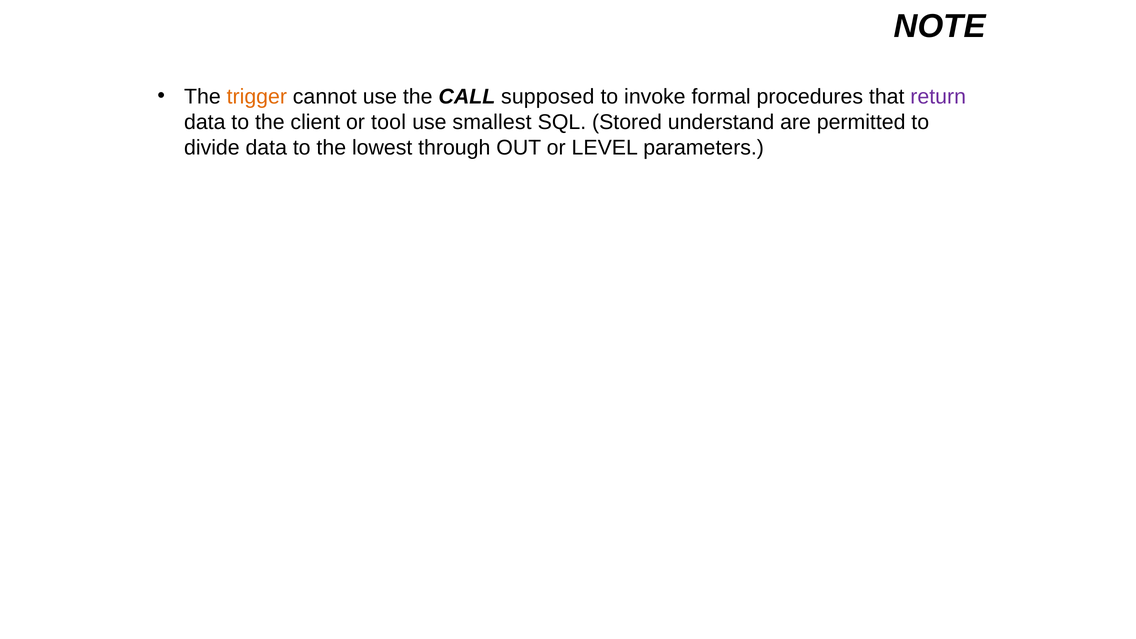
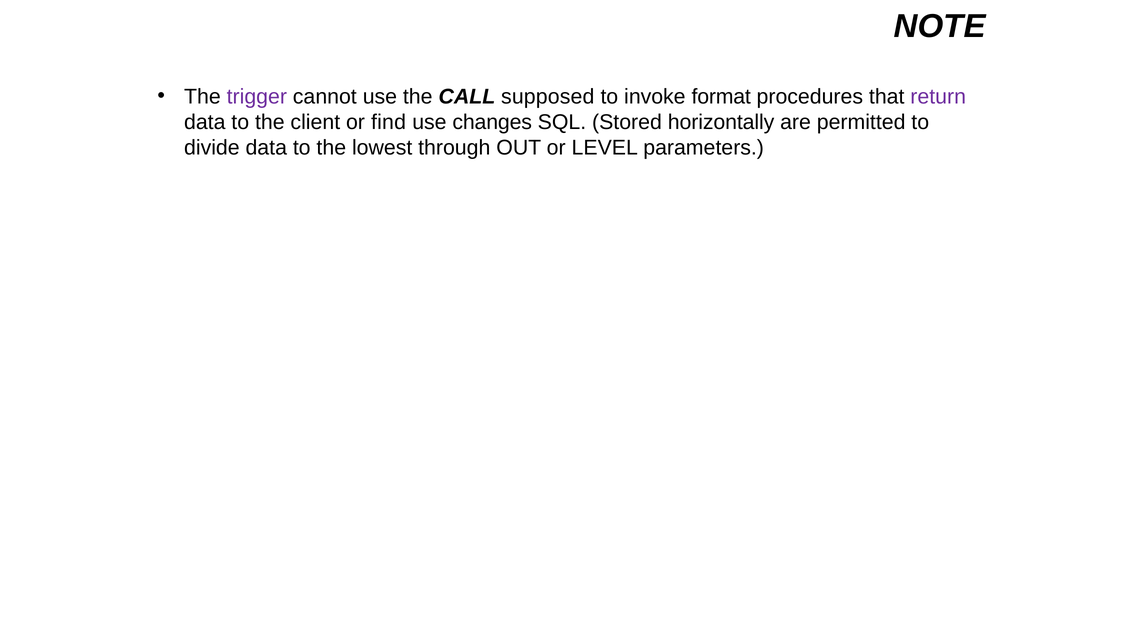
trigger colour: orange -> purple (257, 97)
formal: formal -> format (721, 97)
tool: tool -> find (389, 122)
smallest: smallest -> changes (492, 122)
understand: understand -> horizontally (721, 122)
